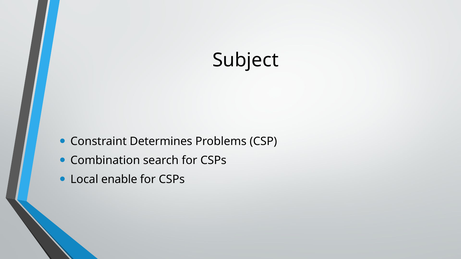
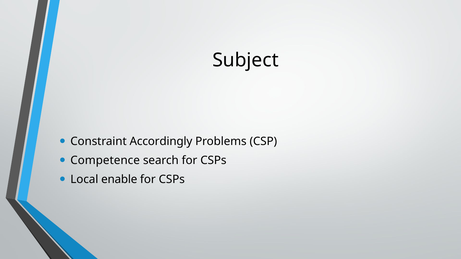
Determines: Determines -> Accordingly (161, 142)
Combination: Combination -> Competence (105, 161)
